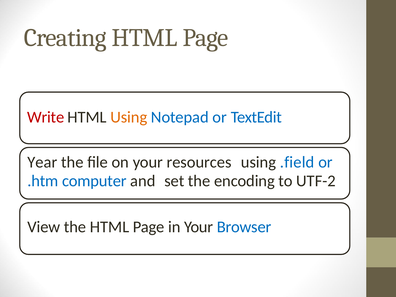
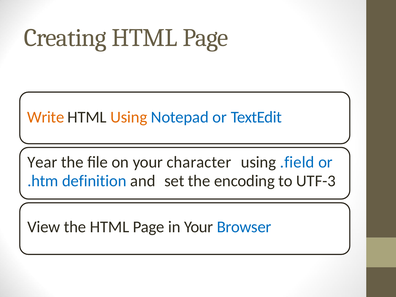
Write colour: red -> orange (46, 117)
resources: resources -> character (199, 162)
computer: computer -> definition (94, 181)
UTF-2: UTF-2 -> UTF-3 (316, 181)
